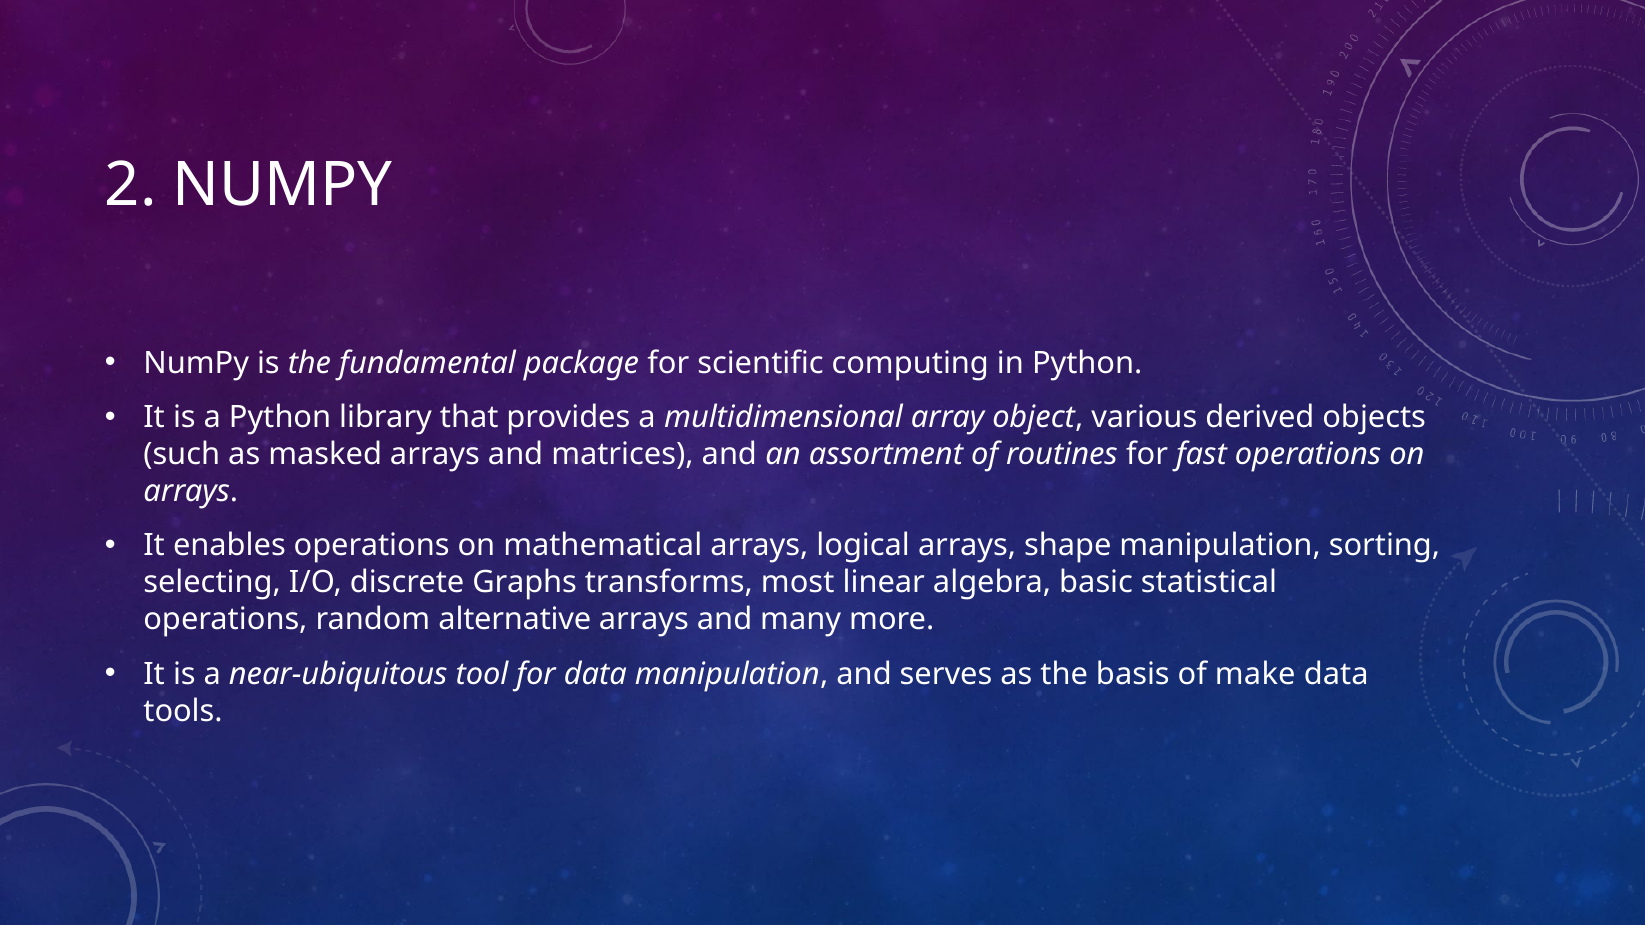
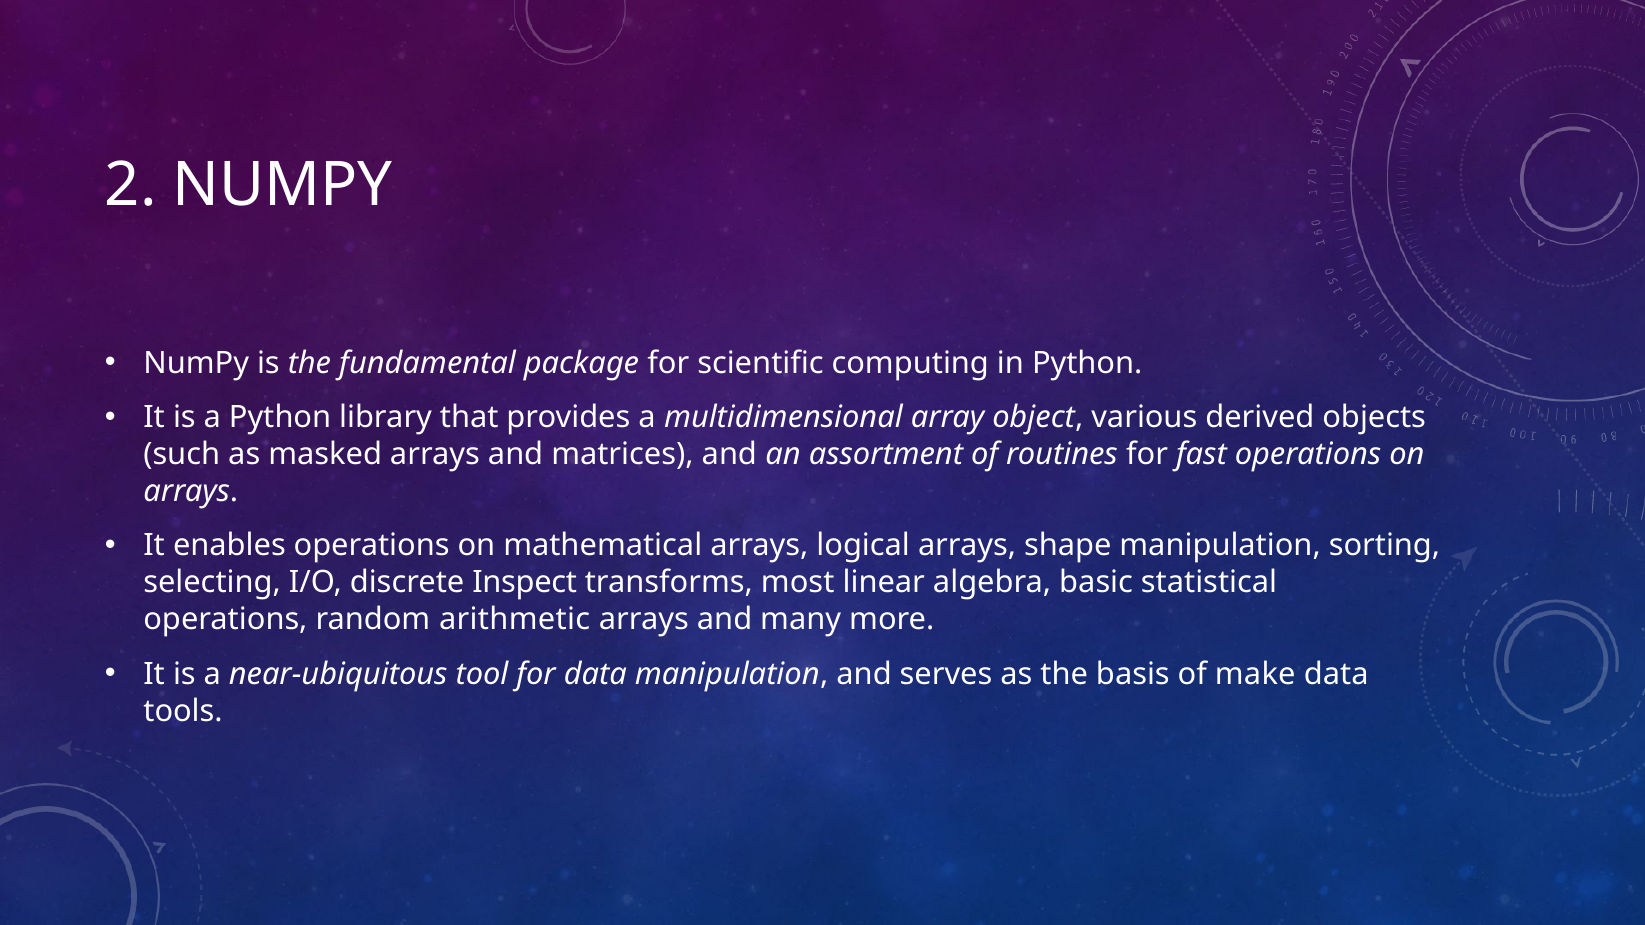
Graphs: Graphs -> Inspect (525, 583)
alternative: alternative -> arithmetic (515, 620)
